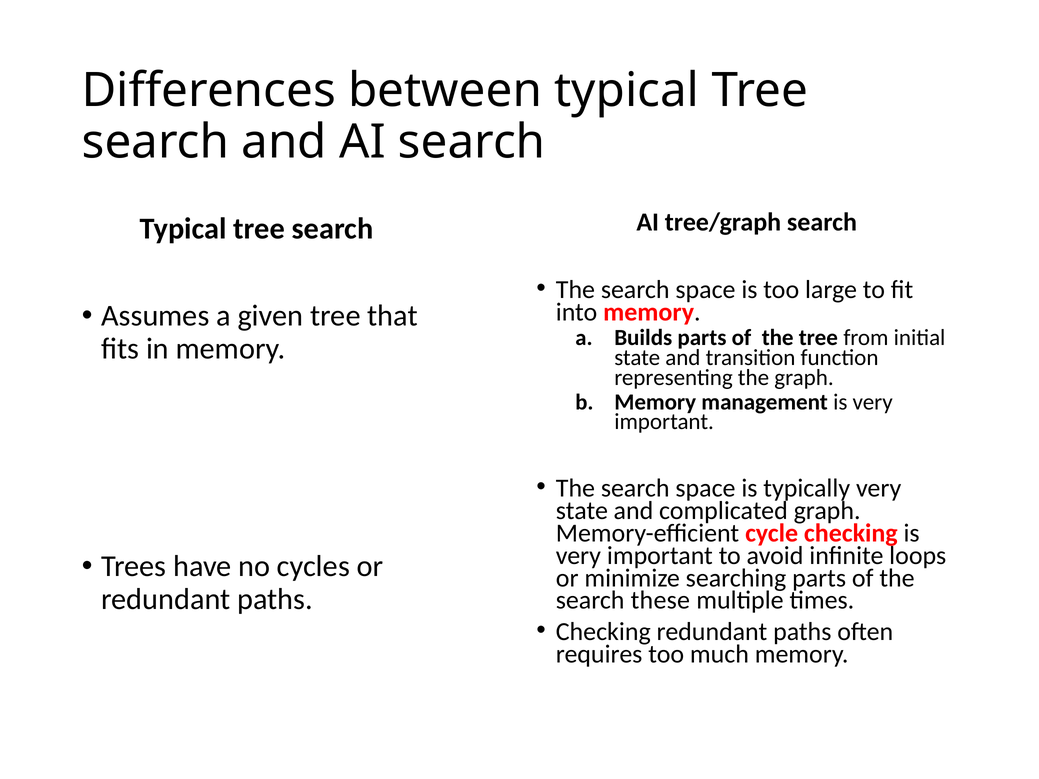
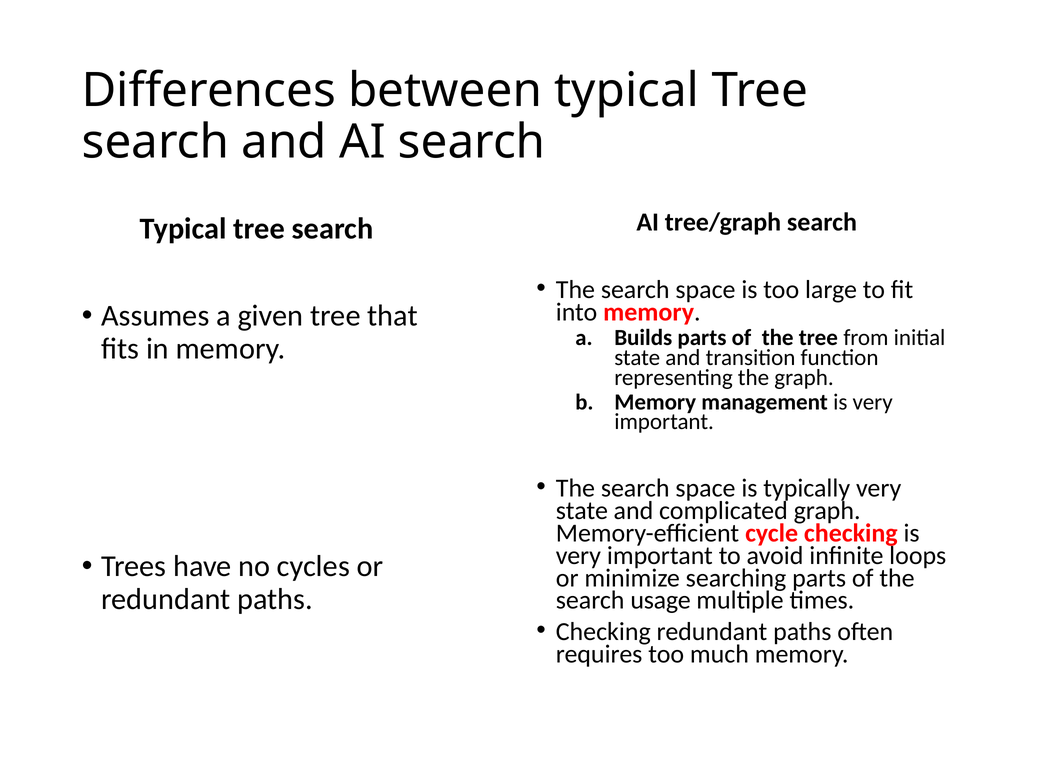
these: these -> usage (661, 601)
